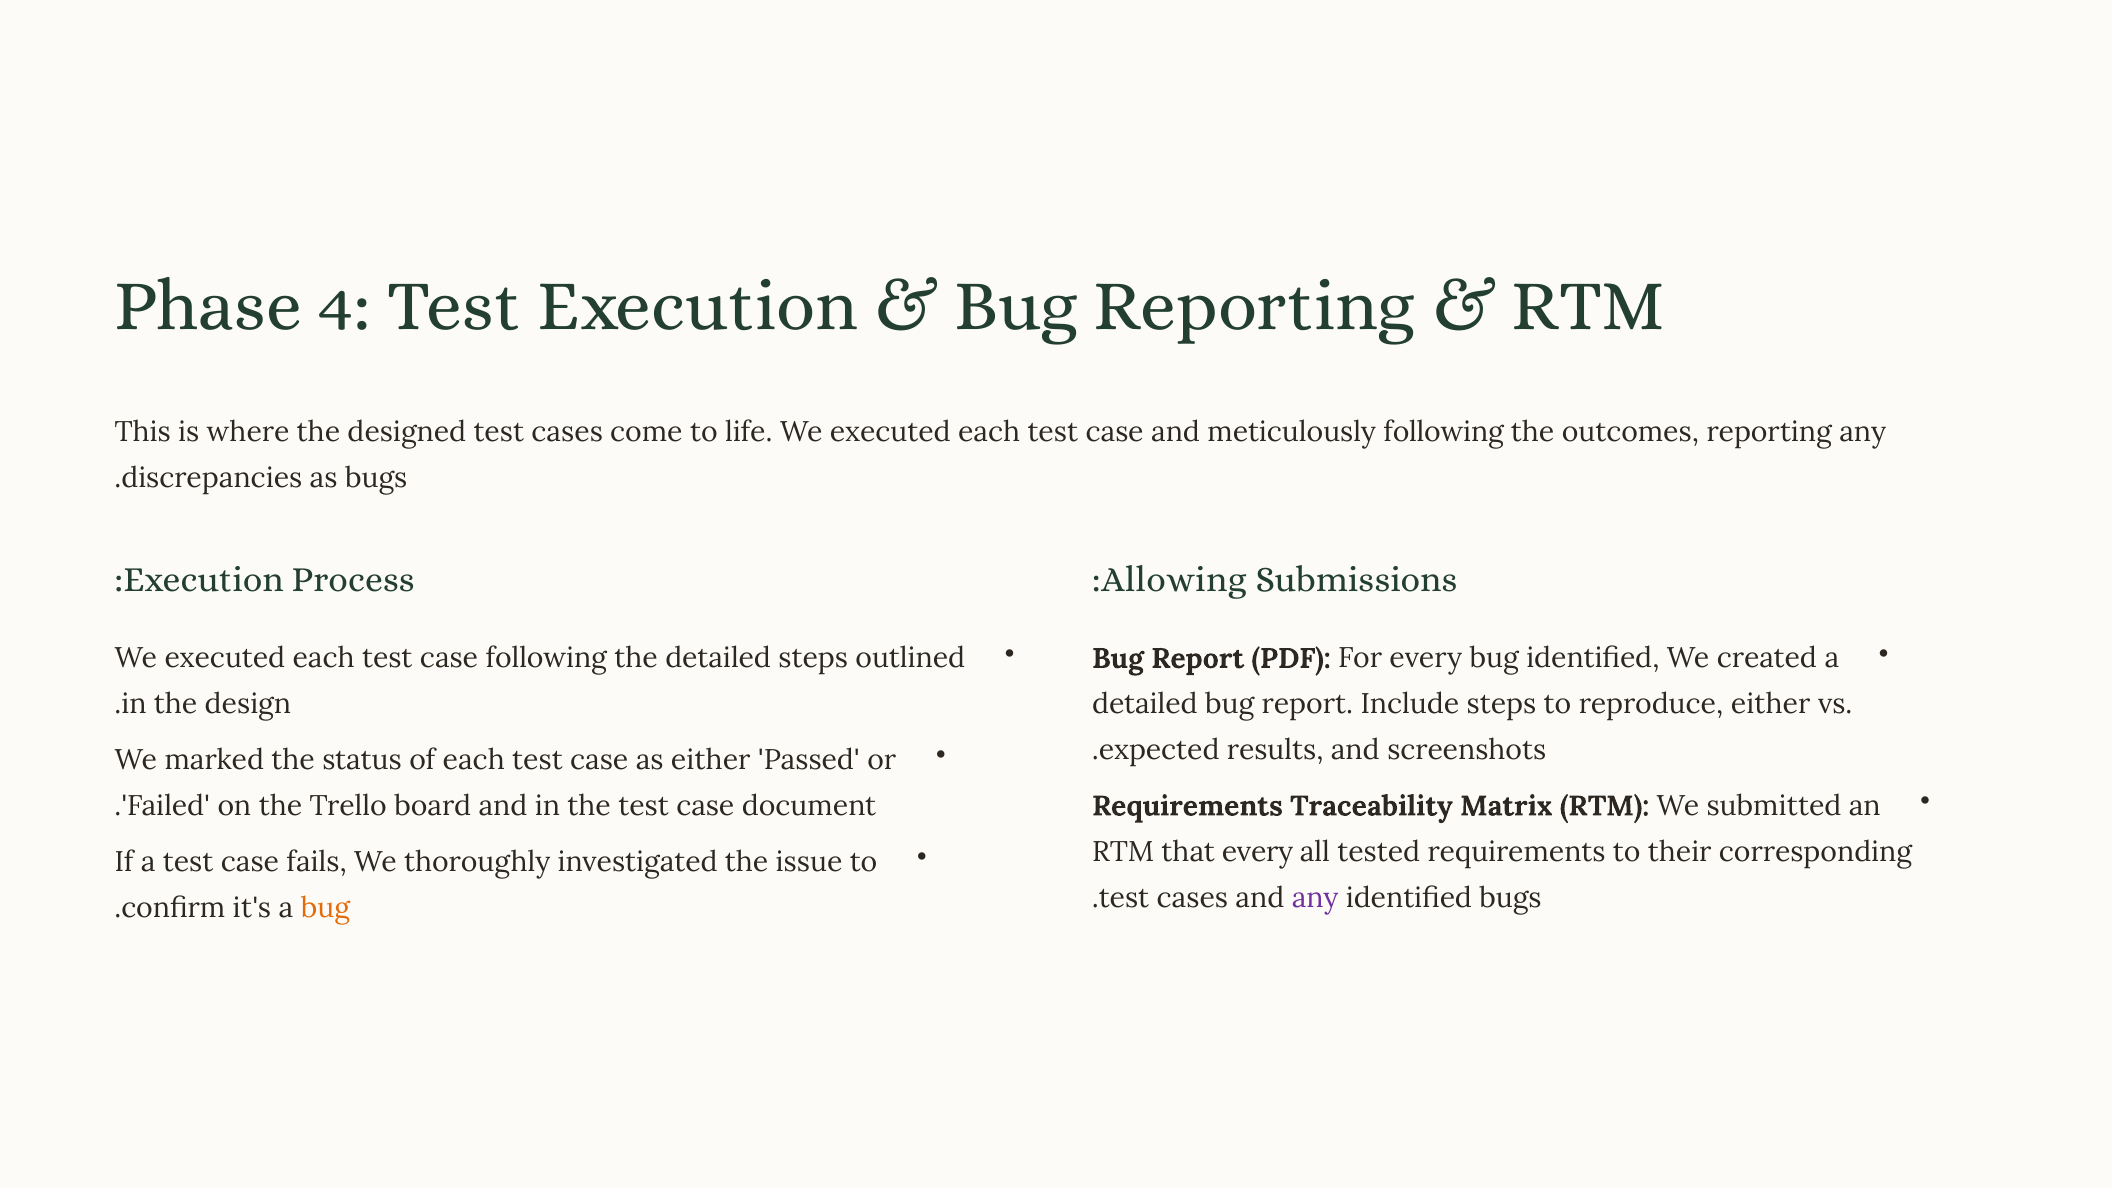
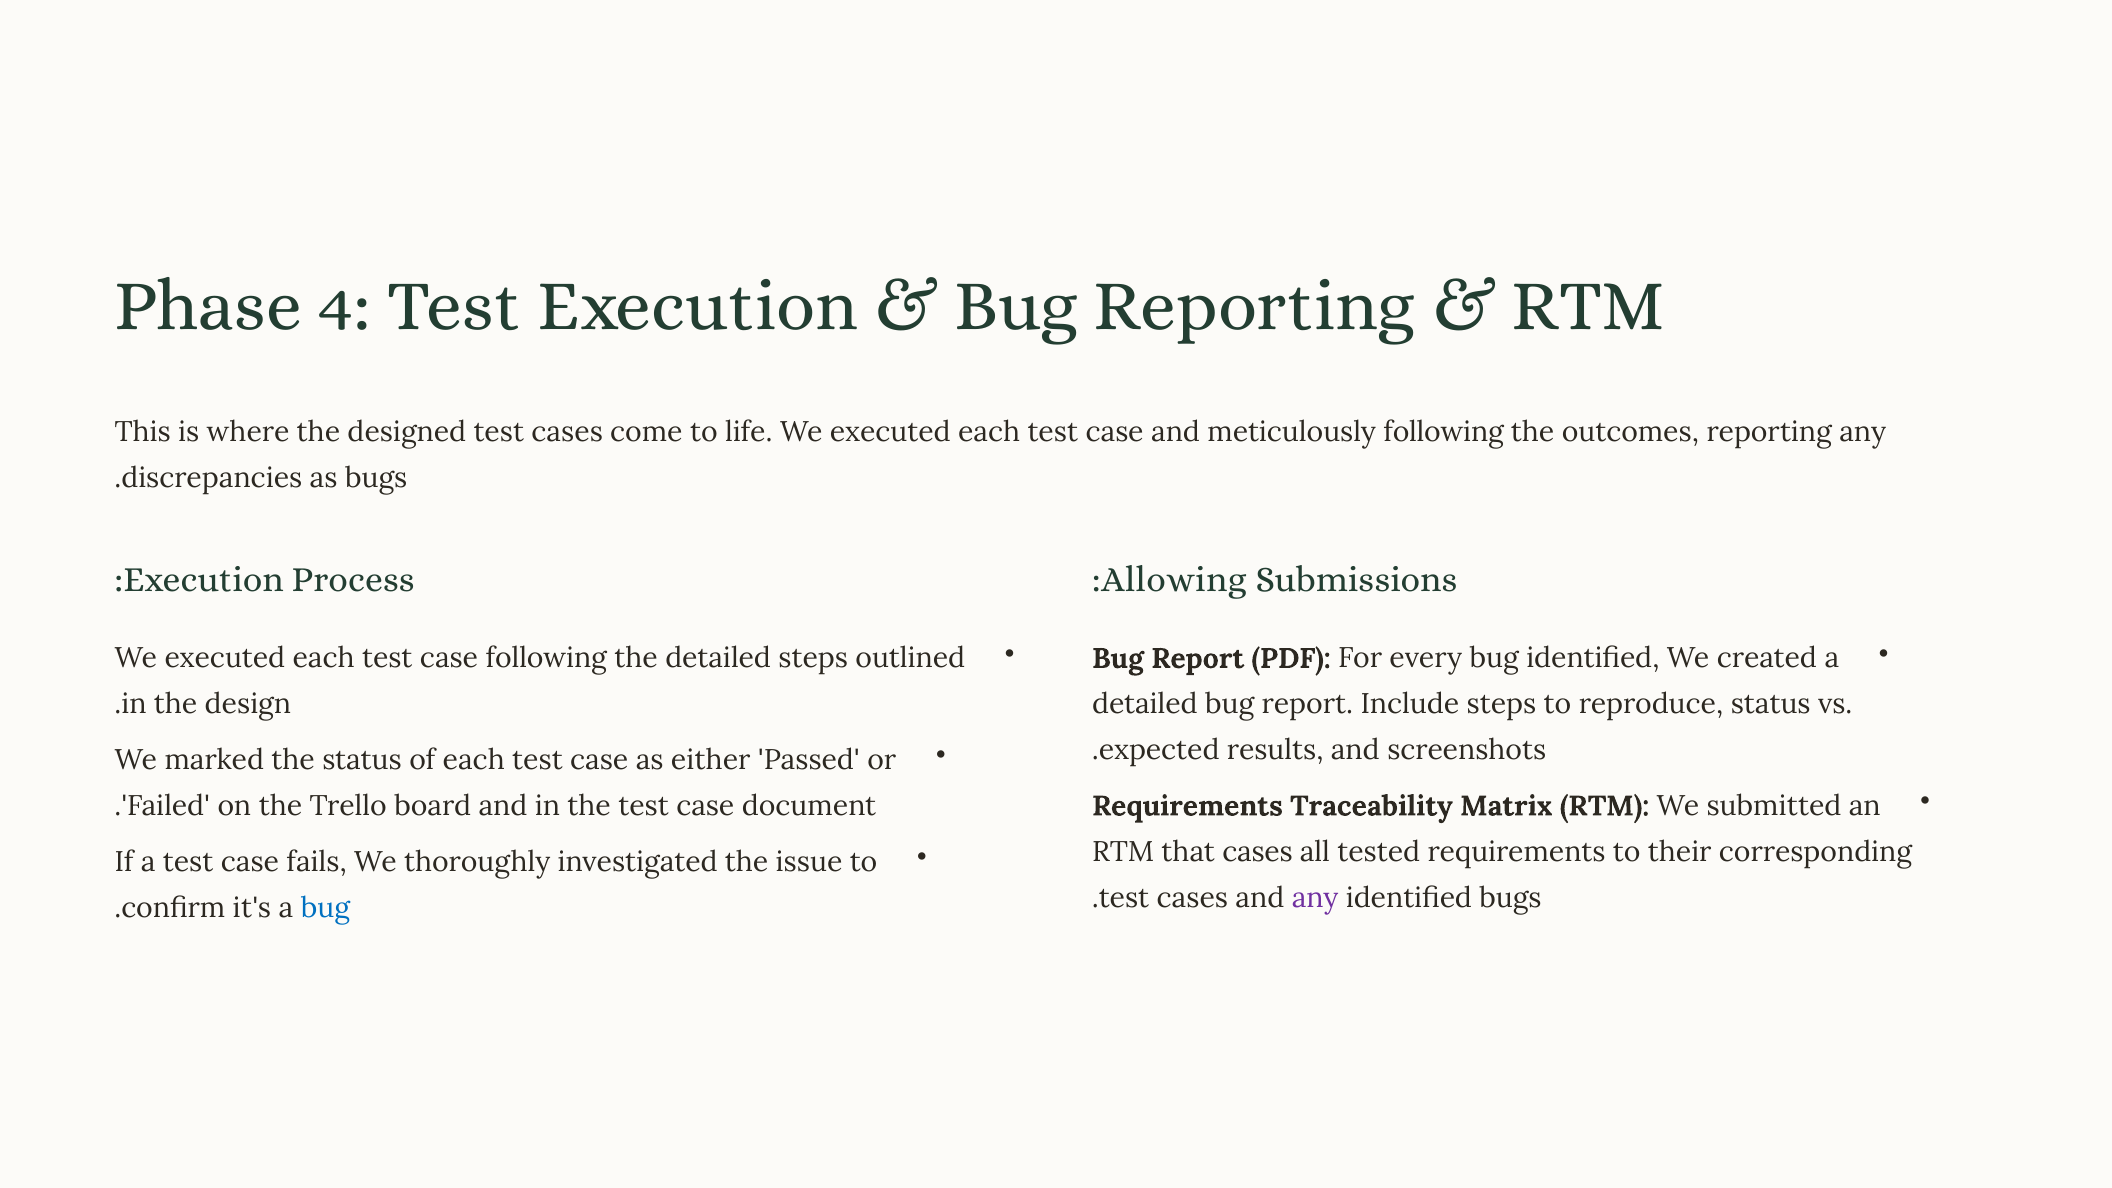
reproduce either: either -> status (1771, 704)
that every: every -> cases (1258, 852)
bug colour: orange -> blue (325, 908)
